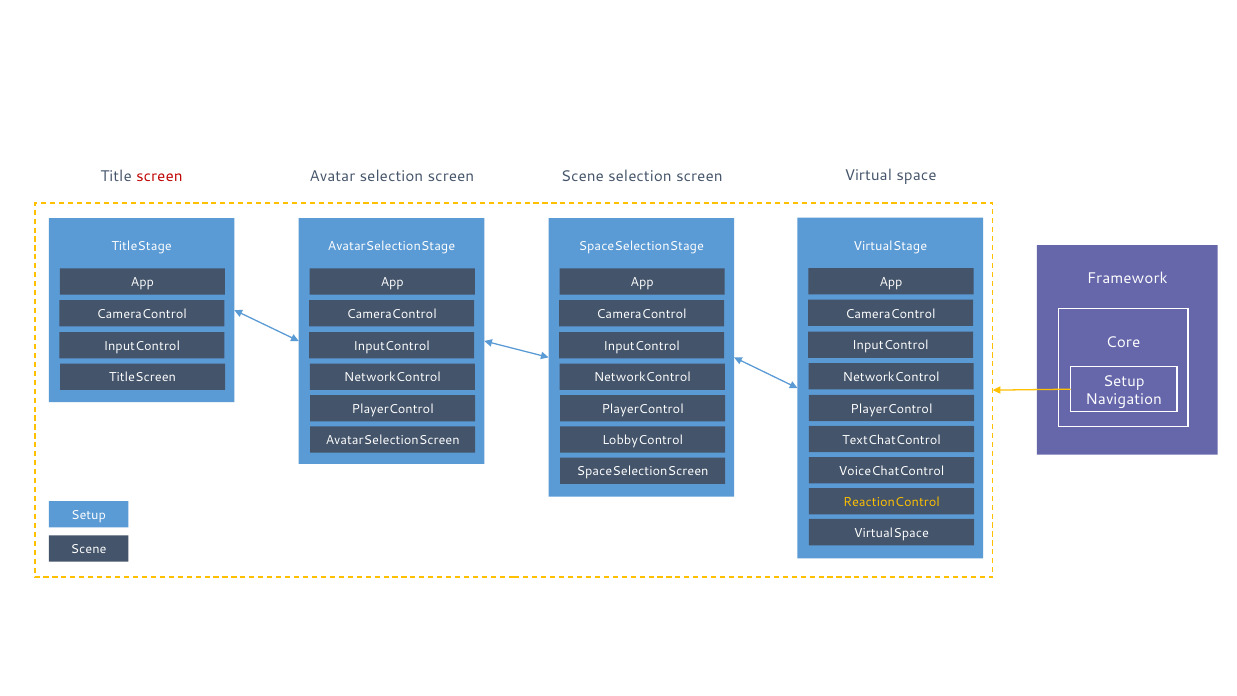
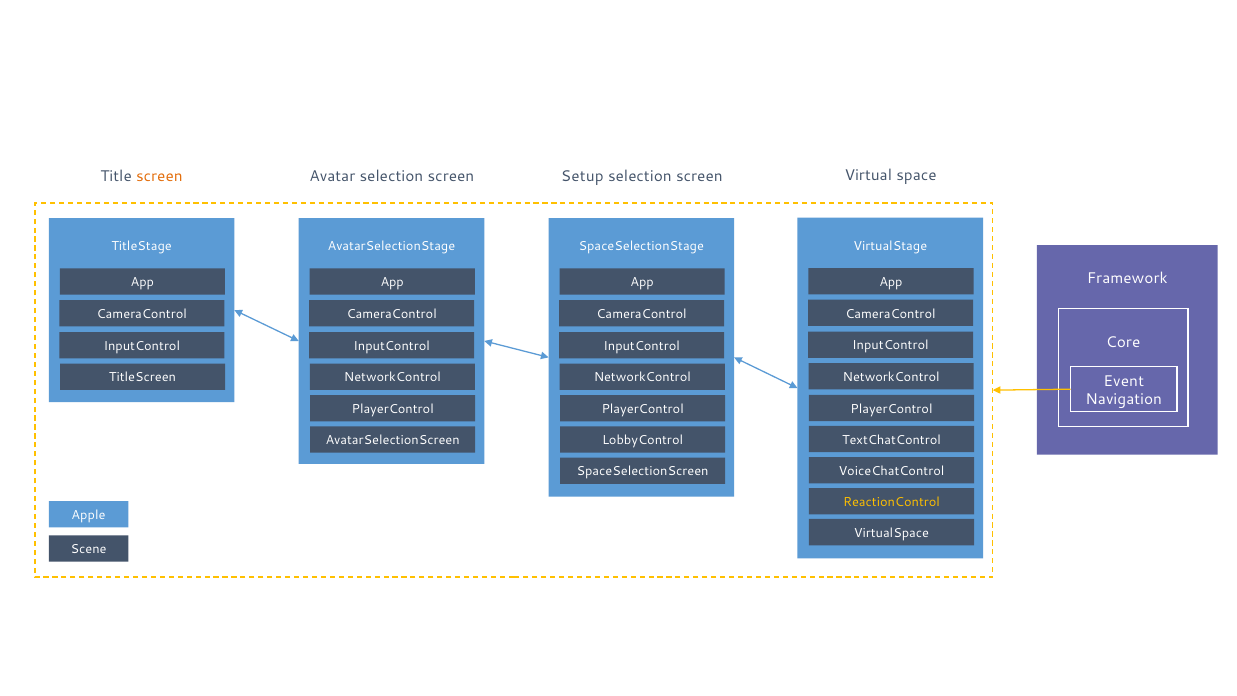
screen colour: red -> orange (159, 176)
screen Scene: Scene -> Setup (582, 176)
Setup: Setup -> Event (1124, 381)
Setup: Setup -> Apple (88, 515)
